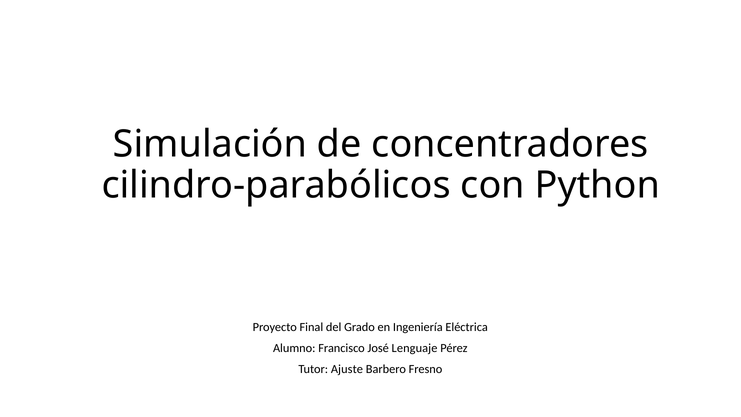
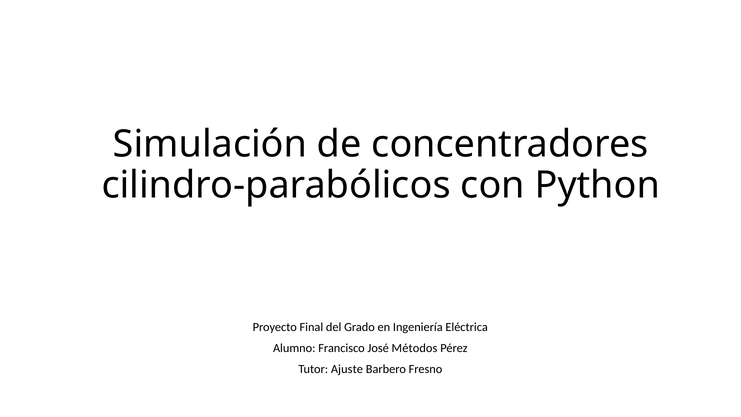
Lenguaje: Lenguaje -> Métodos (415, 348)
